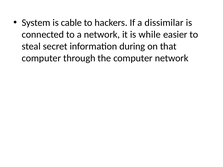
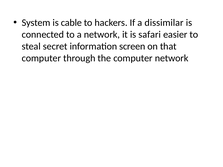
while: while -> safari (150, 35)
during: during -> screen (132, 46)
